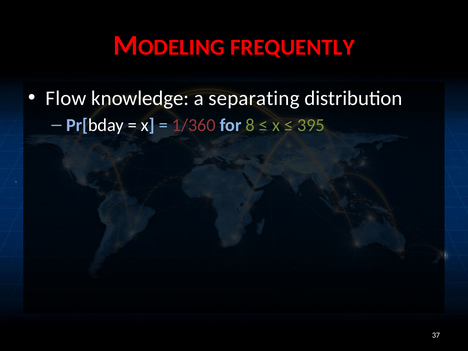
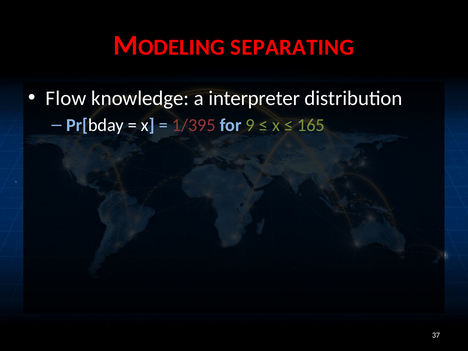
FREQUENTLY: FREQUENTLY -> SEPARATING (292, 47)
separating: separating -> interpreter (254, 98)
1/360: 1/360 -> 1/395 (194, 125)
8: 8 -> 9 (250, 125)
395: 395 -> 165 (311, 125)
